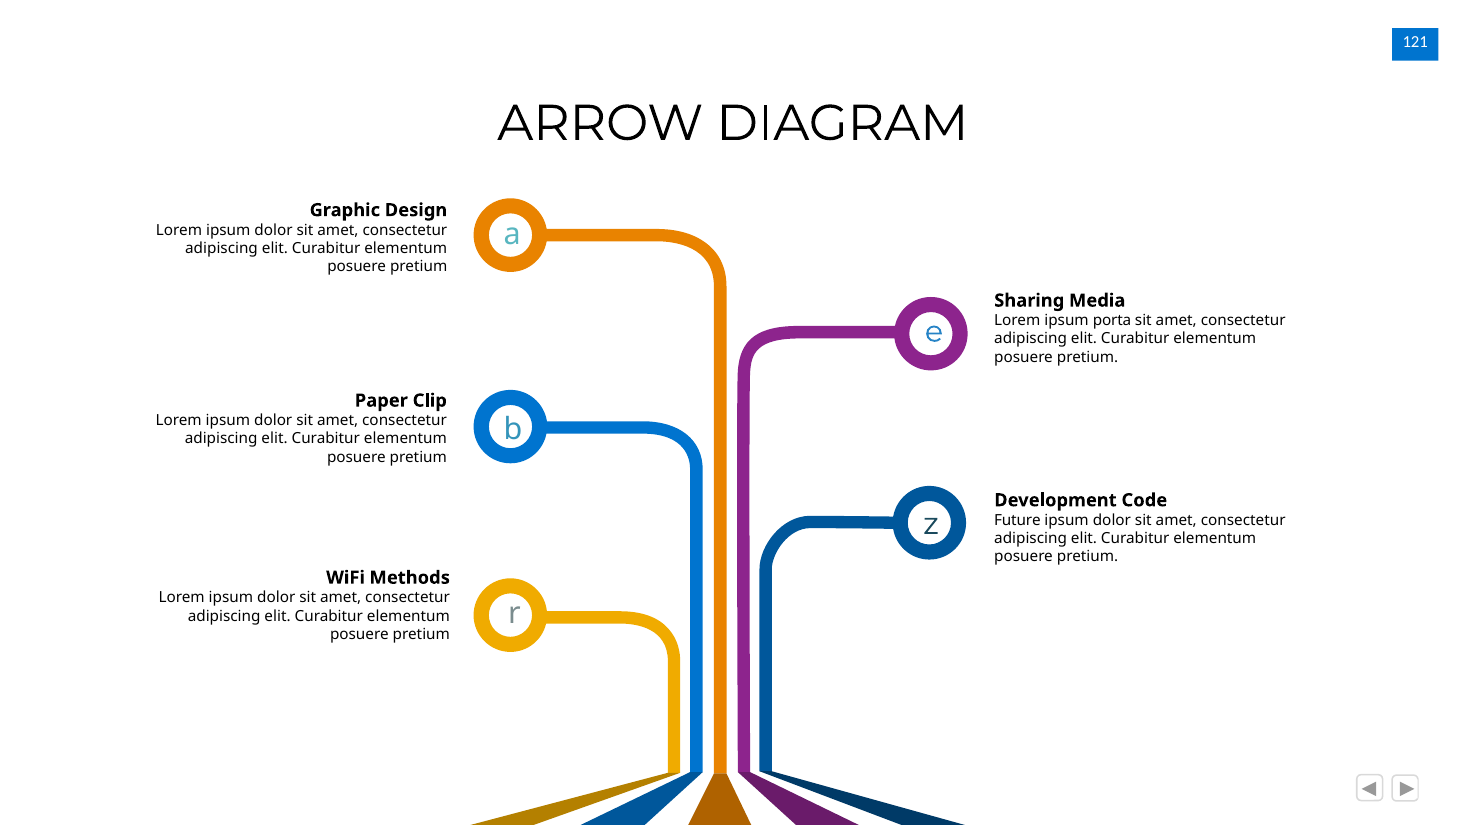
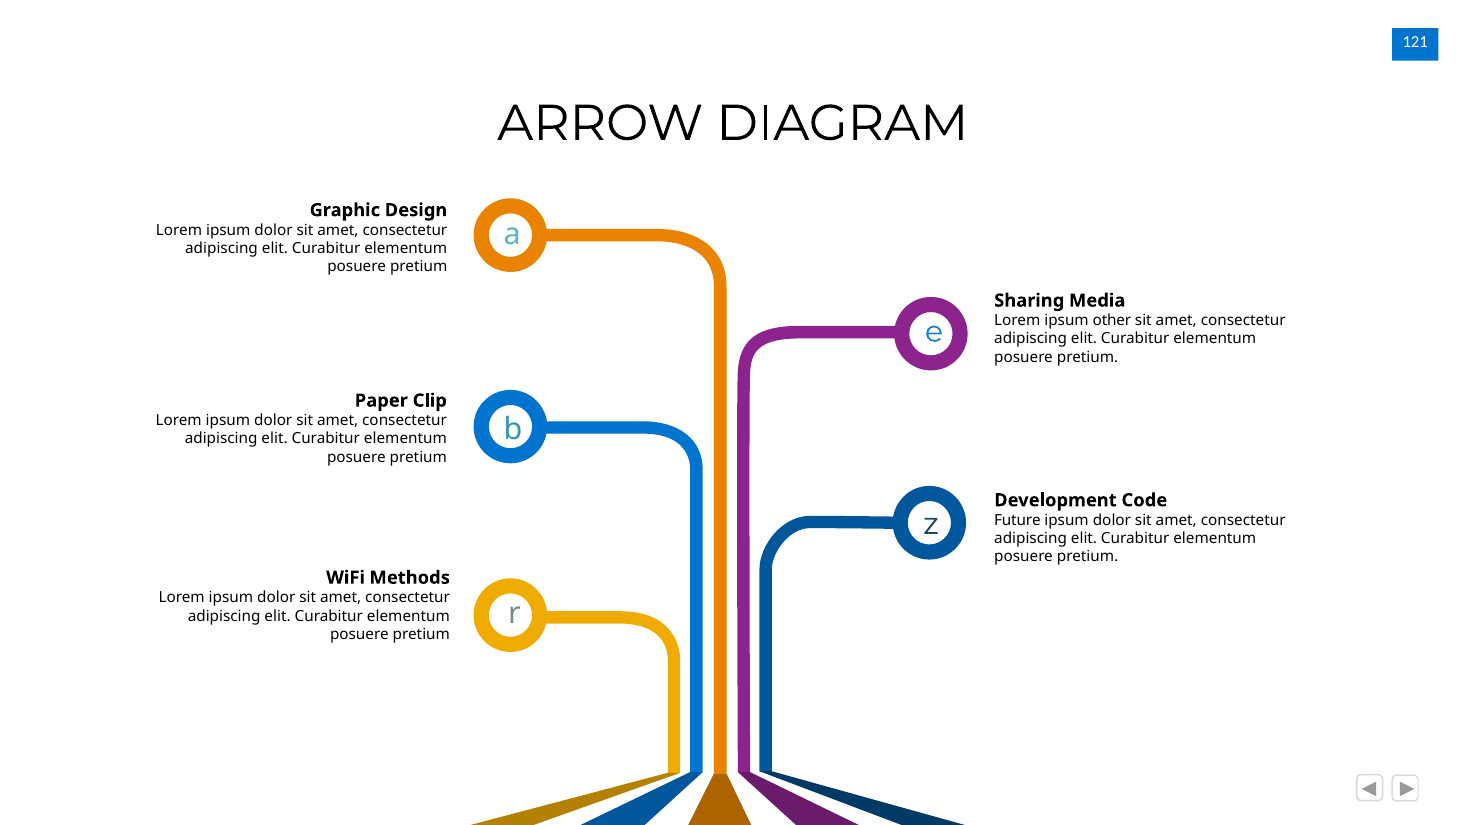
porta: porta -> other (1112, 320)
